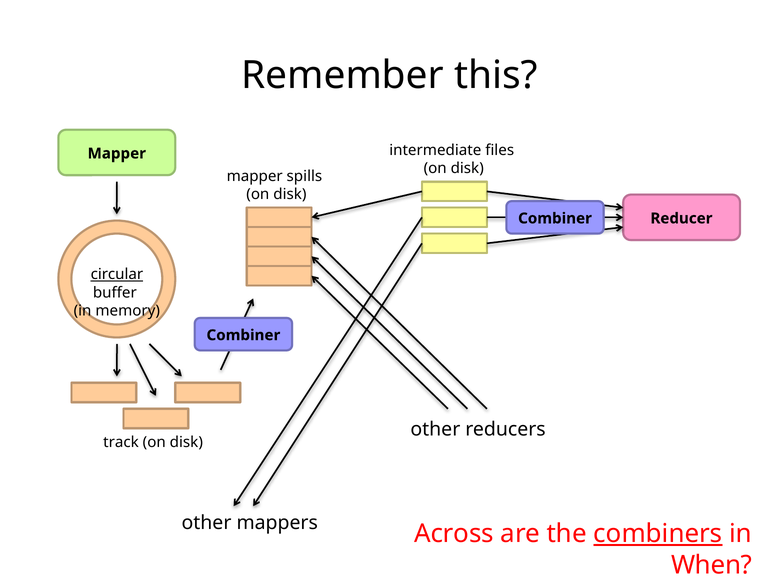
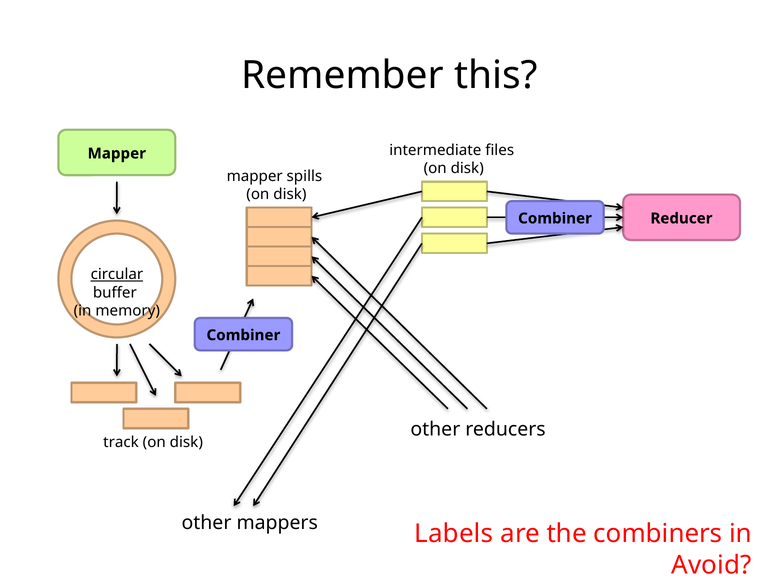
Across: Across -> Labels (454, 534)
combiners underline: present -> none (658, 534)
When: When -> Avoid (711, 565)
